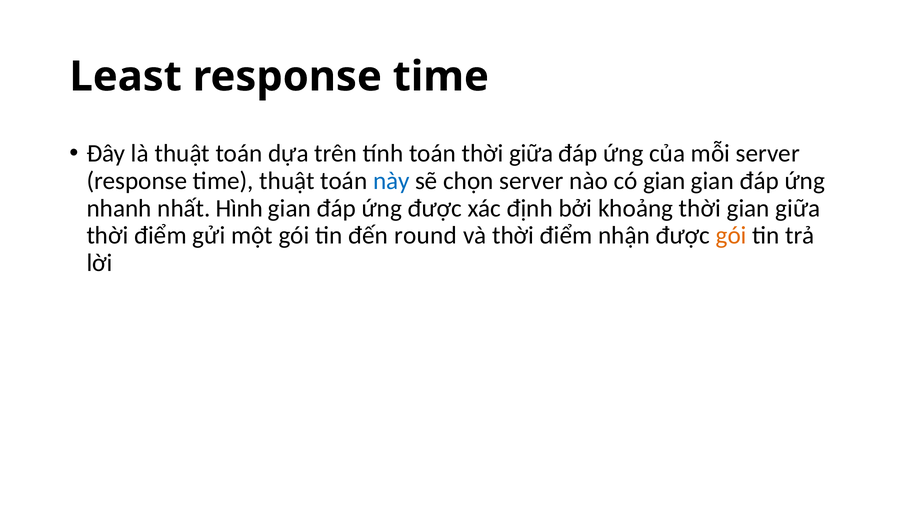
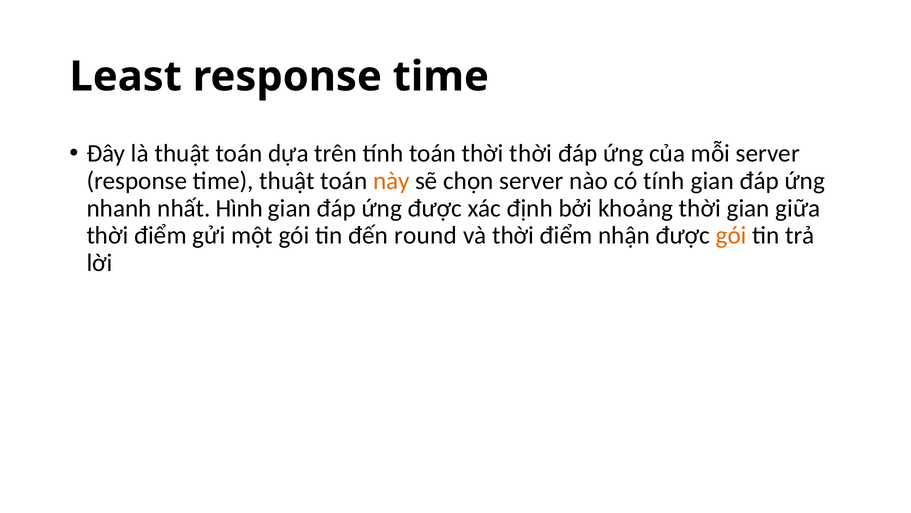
thời giữa: giữa -> thời (531, 153)
này colour: blue -> orange (391, 181)
có gian: gian -> tính (664, 181)
